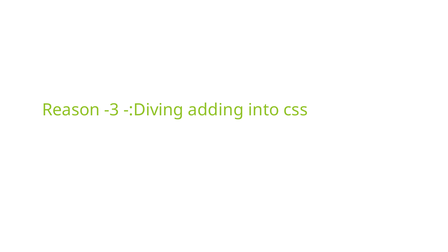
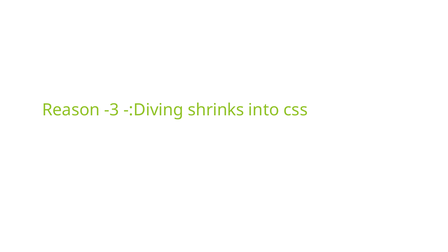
adding: adding -> shrinks (216, 110)
